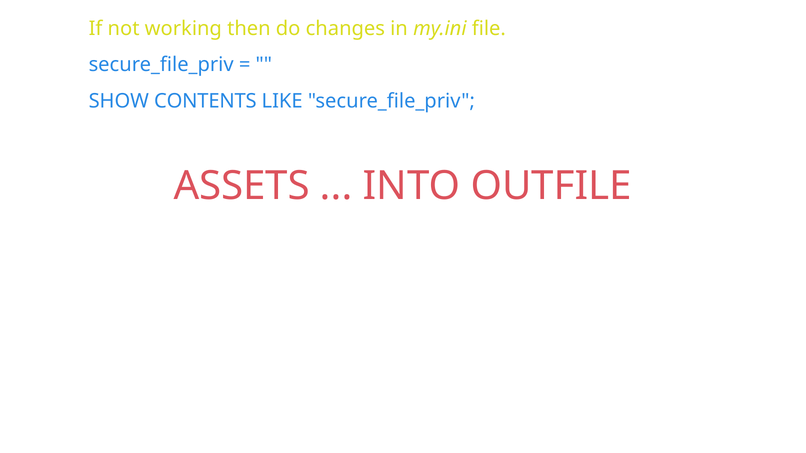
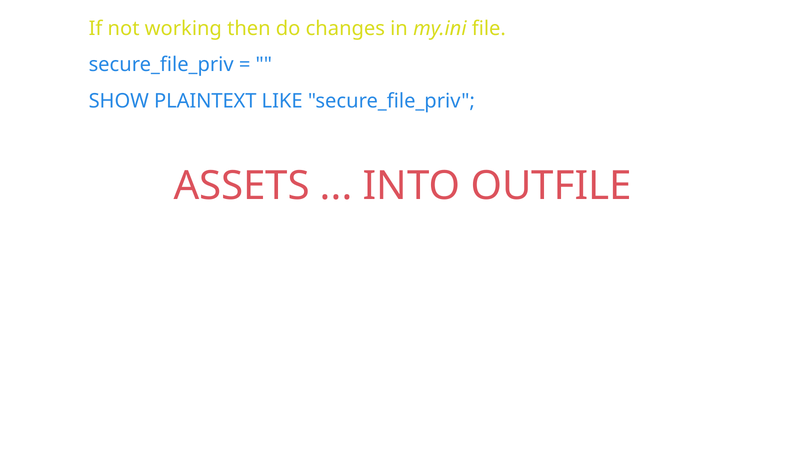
CONTENTS: CONTENTS -> PLAINTEXT (205, 101)
